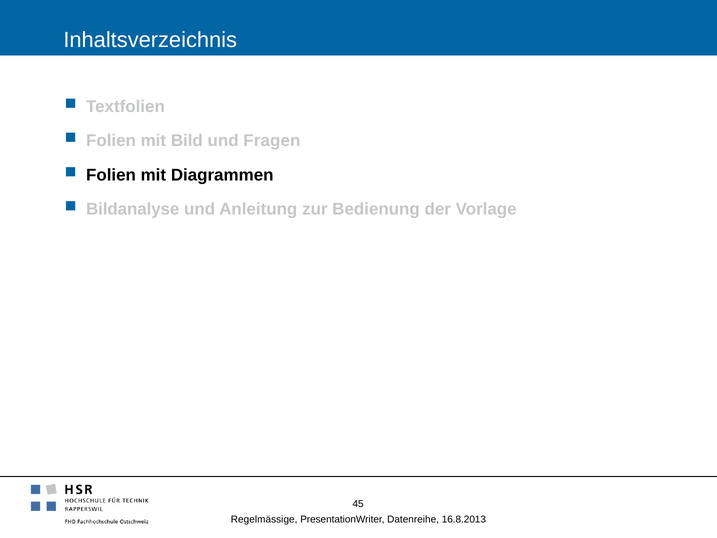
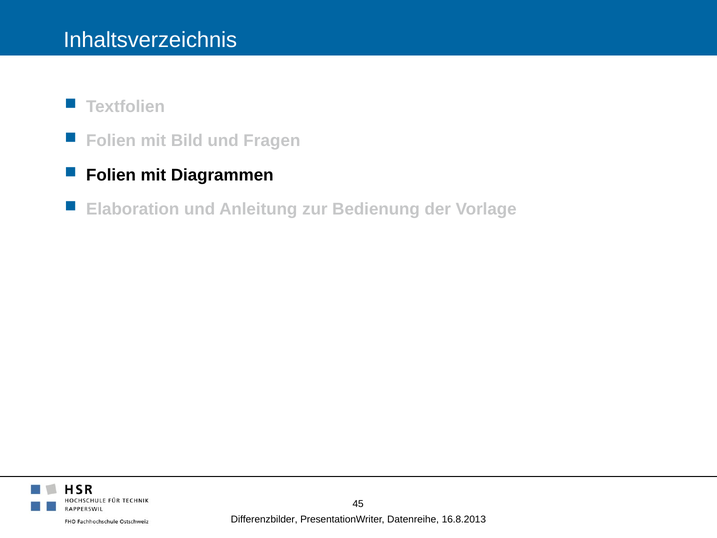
Bildanalyse: Bildanalyse -> Elaboration (133, 209)
Regelmässige: Regelmässige -> Differenzbilder (264, 519)
